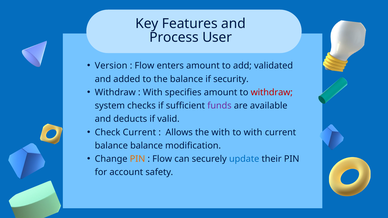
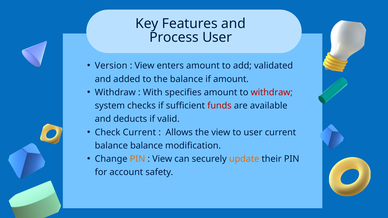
Flow: Flow -> View (145, 66)
if security: security -> amount (231, 79)
funds colour: purple -> red (219, 106)
the with: with -> view (221, 132)
to with: with -> user (253, 132)
Flow: Flow -> View (162, 159)
update colour: blue -> orange (244, 159)
